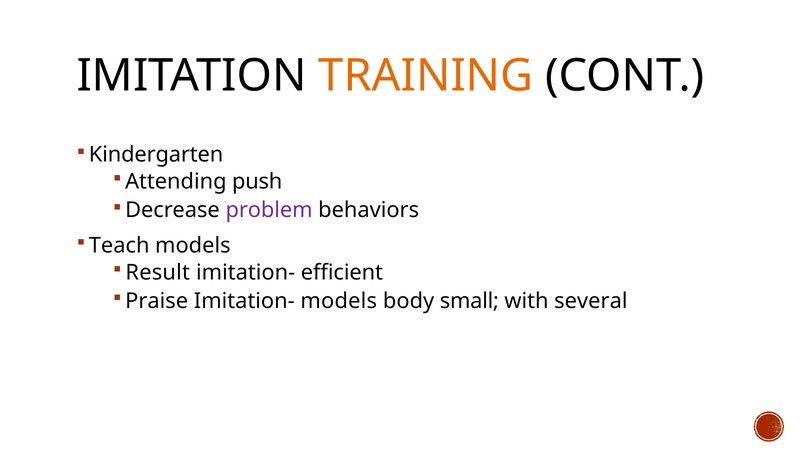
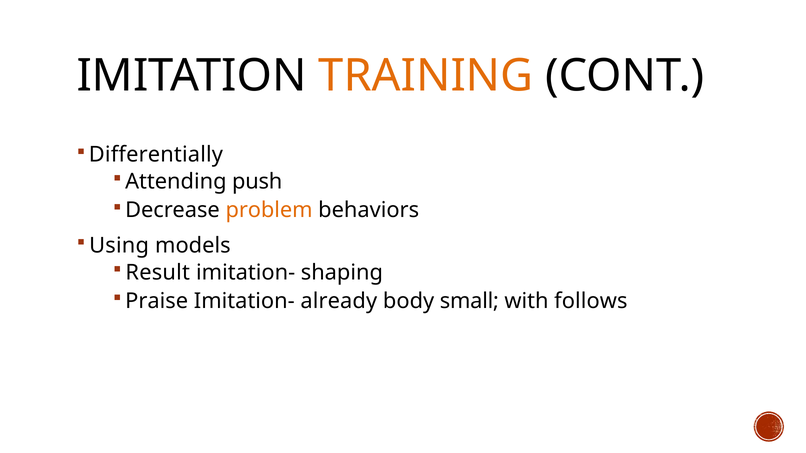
Kindergarten: Kindergarten -> Differentially (156, 155)
problem colour: purple -> orange (269, 210)
Teach: Teach -> Using (119, 246)
efficient: efficient -> shaping (342, 273)
Imitation- models: models -> already (339, 301)
several: several -> follows (591, 301)
